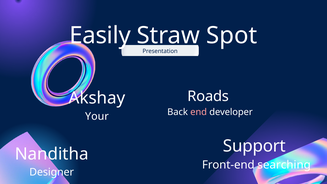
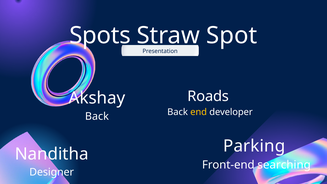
Easily: Easily -> Spots (100, 35)
end colour: pink -> yellow (199, 112)
Your: Your -> Back (97, 116)
Support: Support -> Parking (254, 146)
